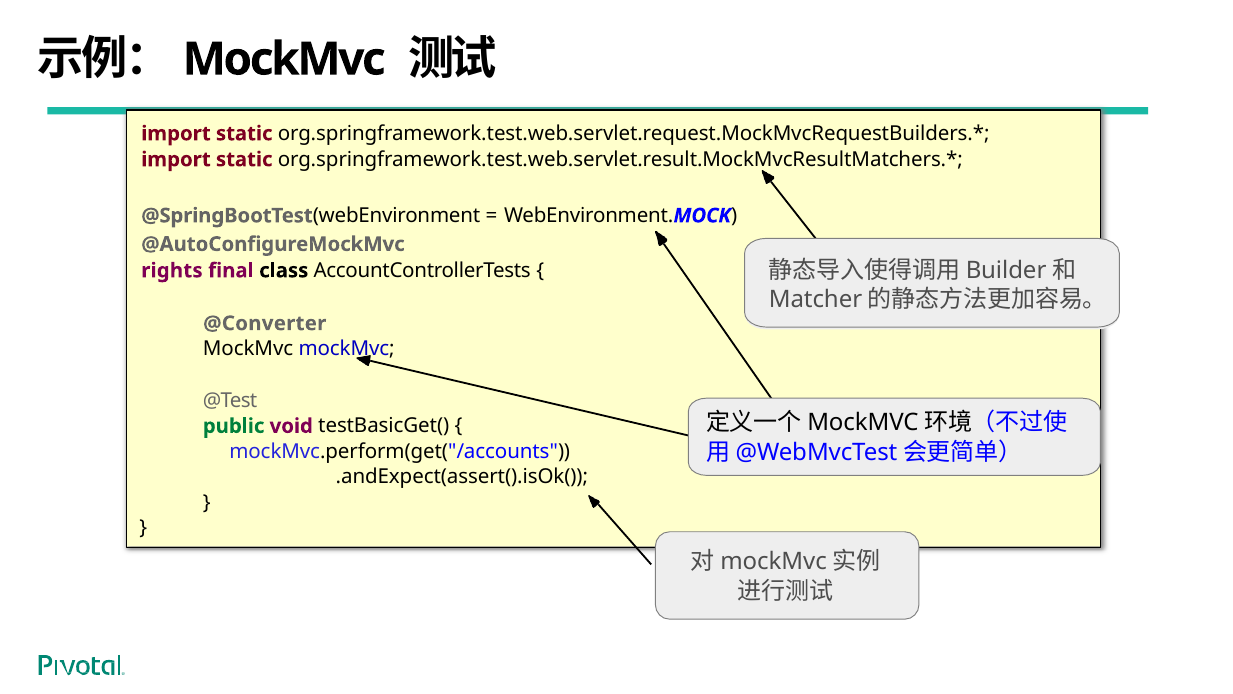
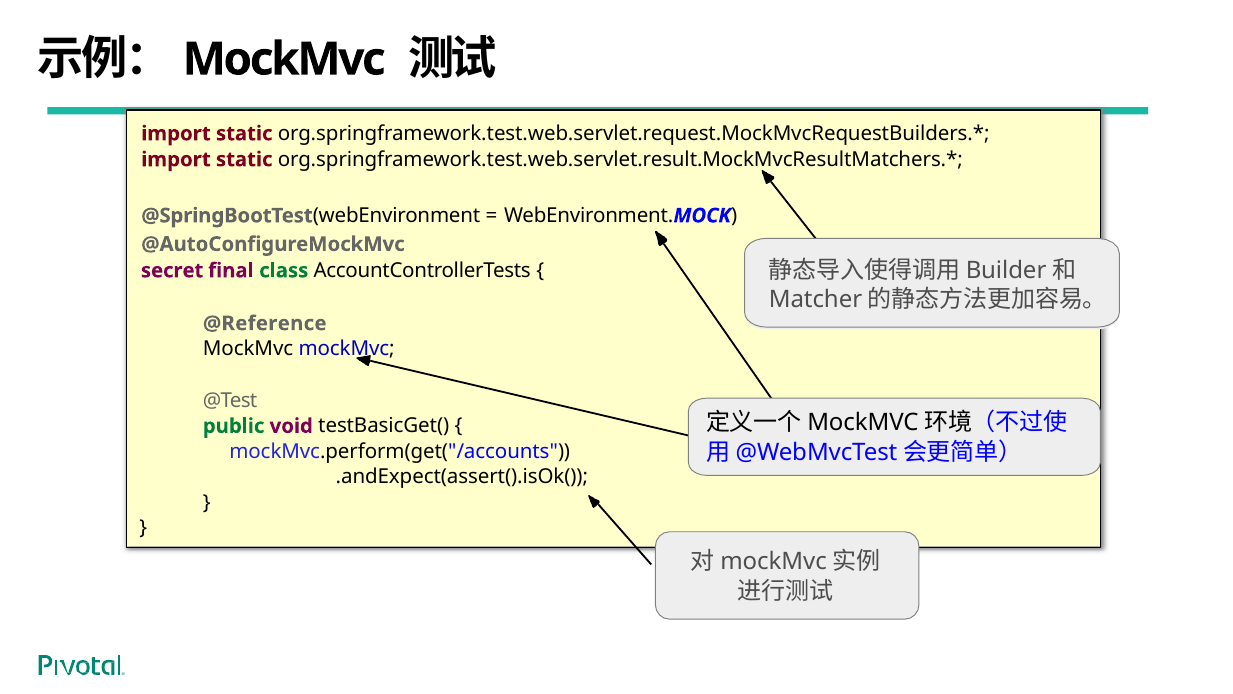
rights: rights -> secret (172, 270)
class colour: black -> green (284, 270)
@Converter: @Converter -> @Reference (265, 323)
